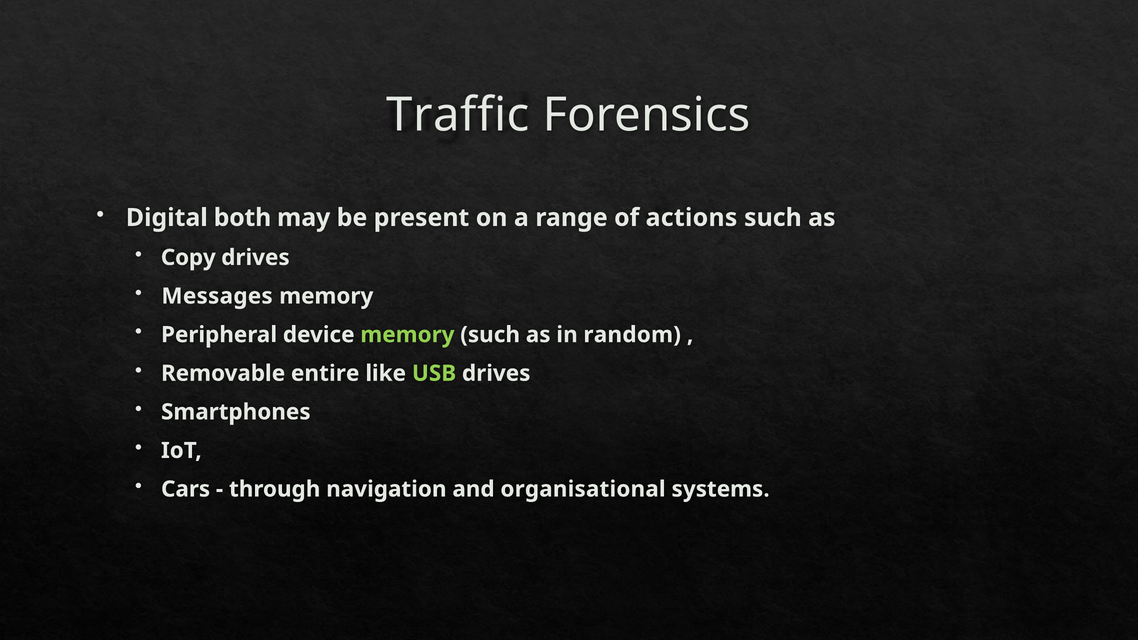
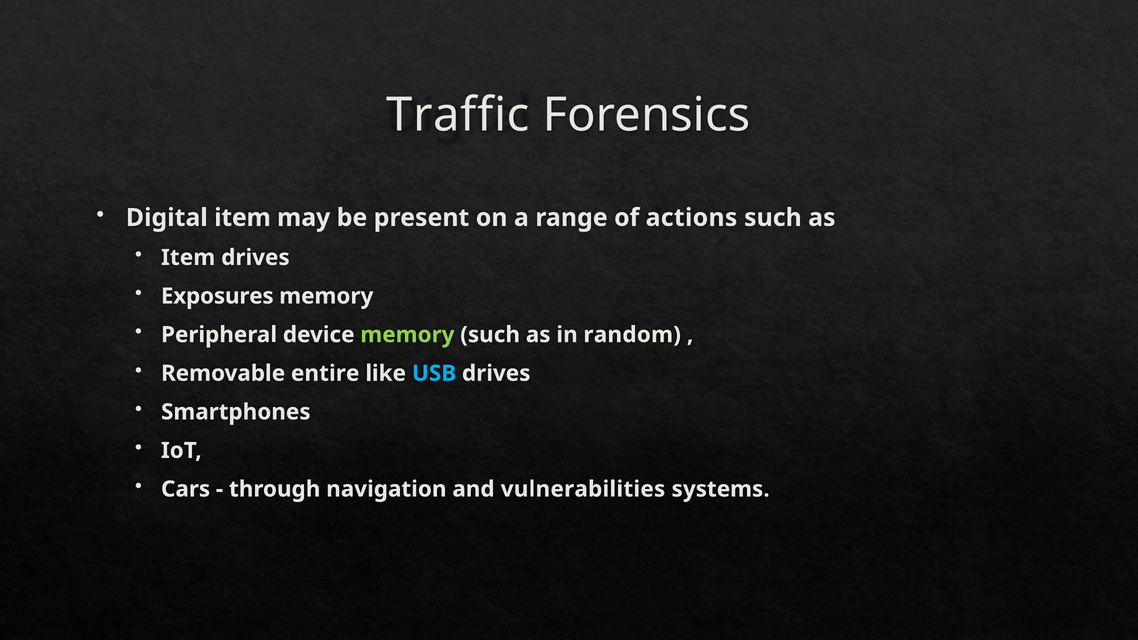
Digital both: both -> item (242, 218)
Copy: Copy -> Item (188, 258)
Messages: Messages -> Exposures (217, 296)
USB colour: light green -> light blue (434, 373)
organisational: organisational -> vulnerabilities (583, 489)
